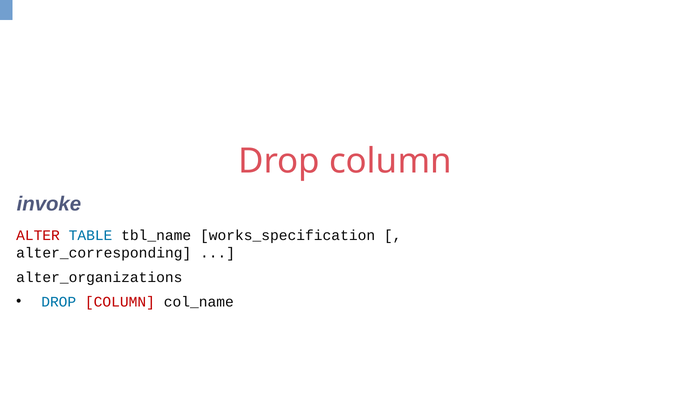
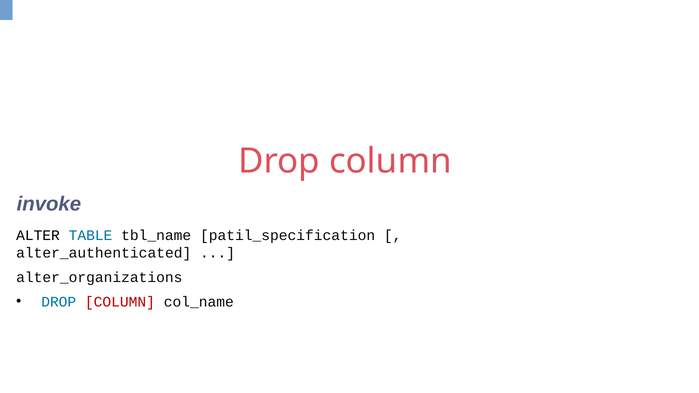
ALTER colour: red -> black (38, 236)
works_specification: works_specification -> patil_specification (288, 236)
alter_corresponding: alter_corresponding -> alter_authenticated (104, 253)
